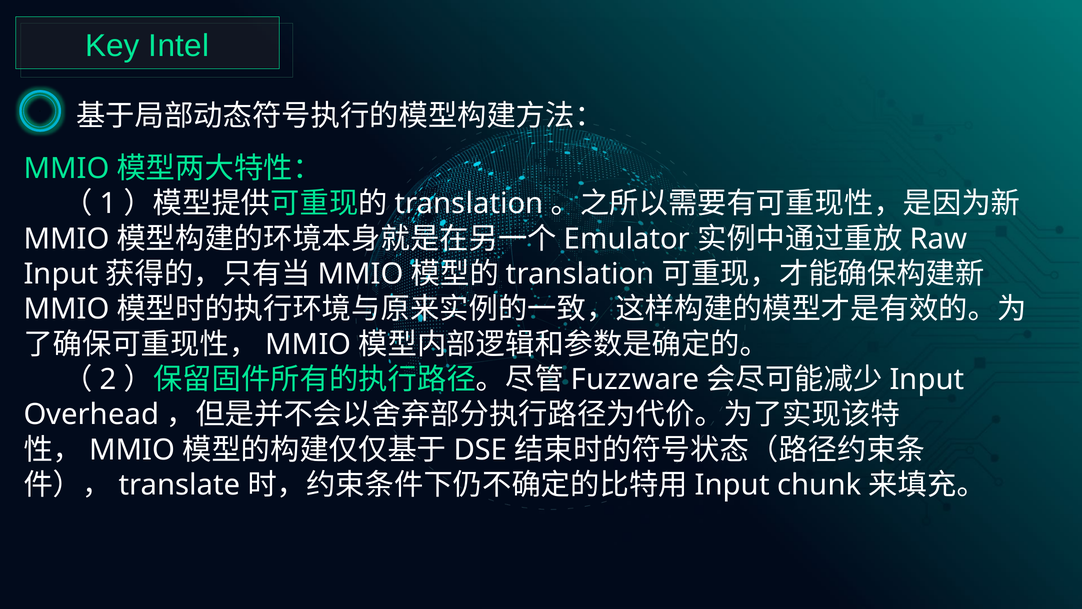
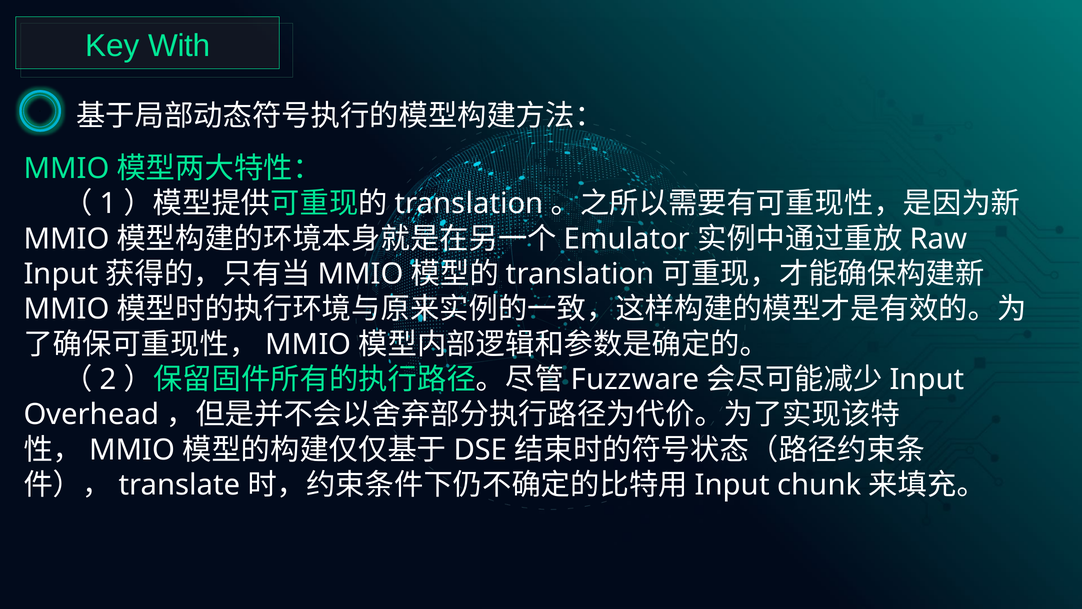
Intel: Intel -> With (179, 46)
